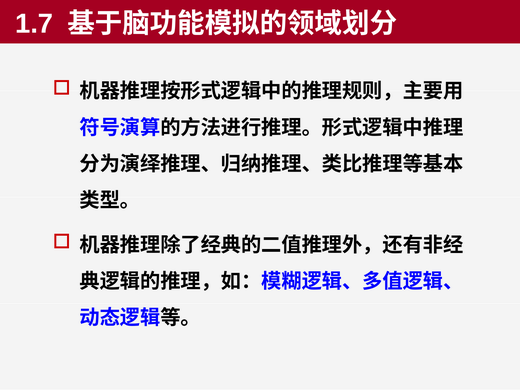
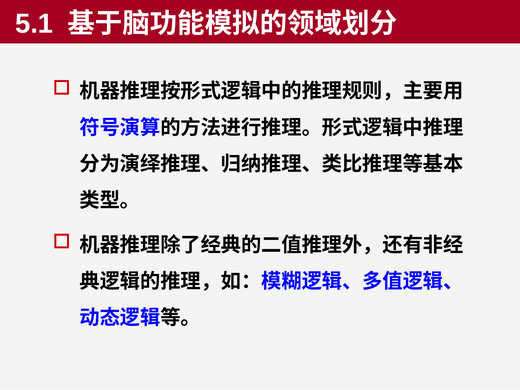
1.7: 1.7 -> 5.1 (34, 24)
